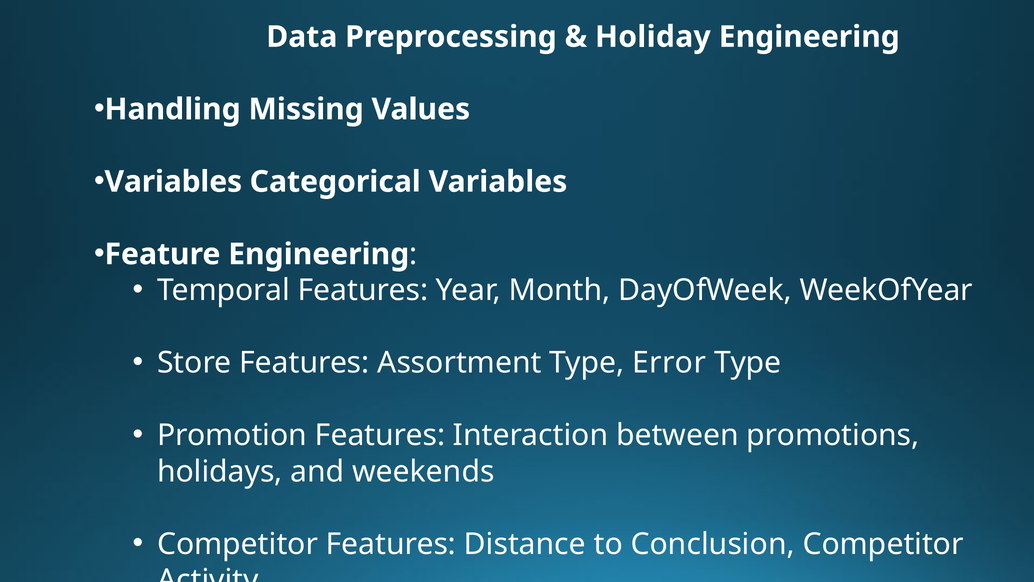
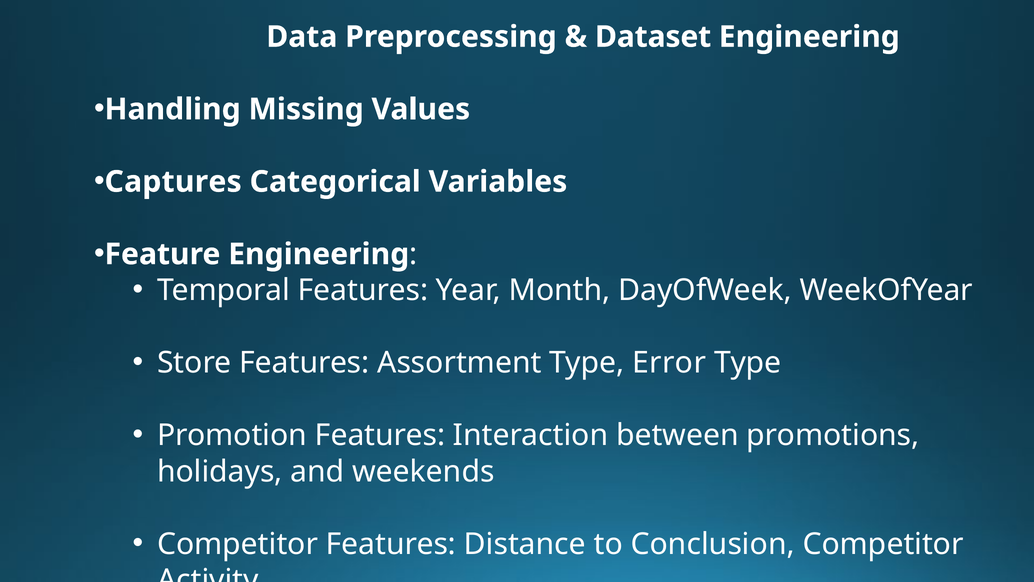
Holiday: Holiday -> Dataset (653, 37)
Variables: Variables -> Captures (173, 182)
